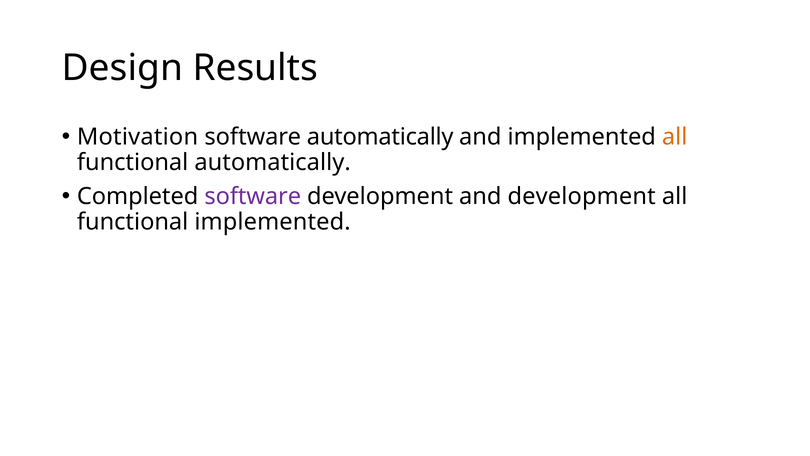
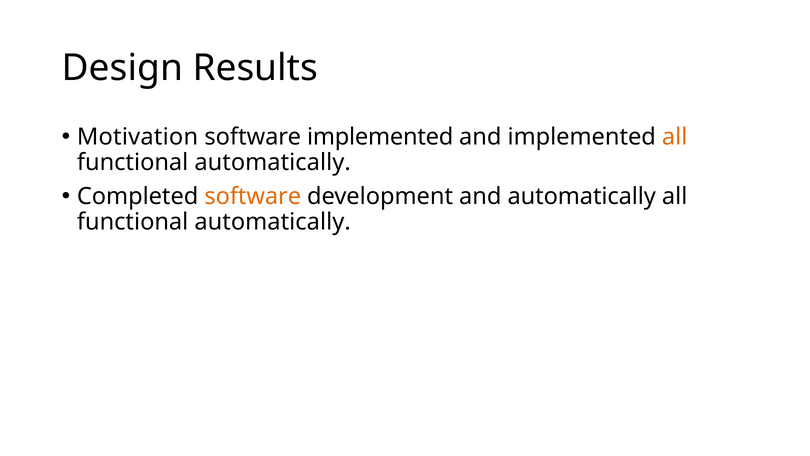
software automatically: automatically -> implemented (380, 137)
software colour: purple -> orange (253, 196)
and development: development -> automatically (582, 196)
implemented: implemented -> automatically (273, 222)
